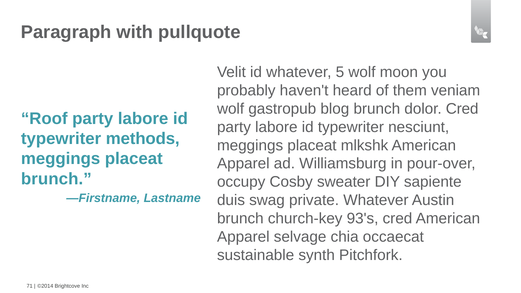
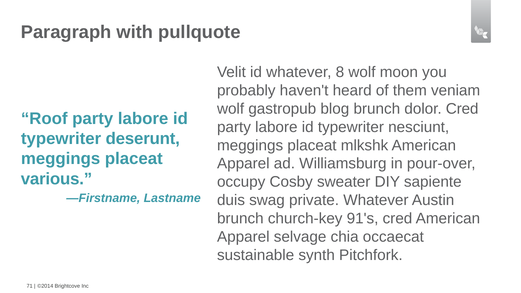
5: 5 -> 8 (340, 72)
methods: methods -> deserunt (143, 139)
brunch: brunch -> various (56, 179)
93's: 93's -> 91's (363, 219)
